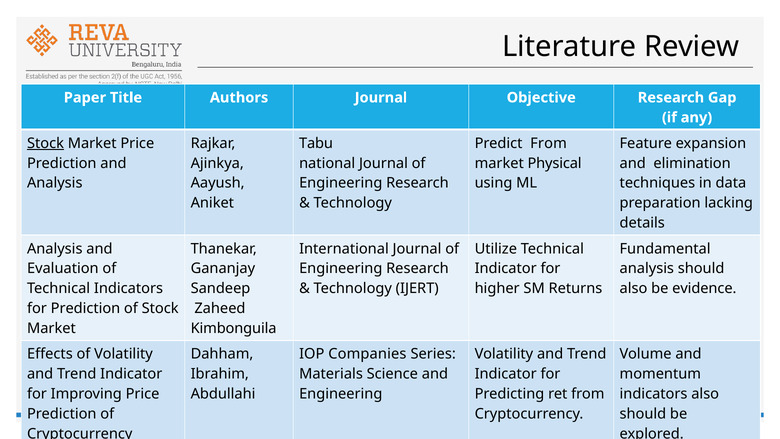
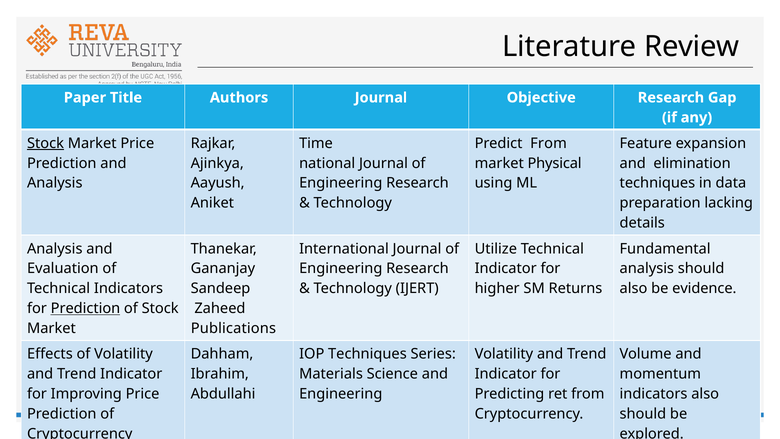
Tabu: Tabu -> Time (316, 143)
Prediction underline: none -> present (85, 308)
Kimbonguila: Kimbonguila -> Publications (233, 328)
IOP Companies: Companies -> Techniques (367, 354)
